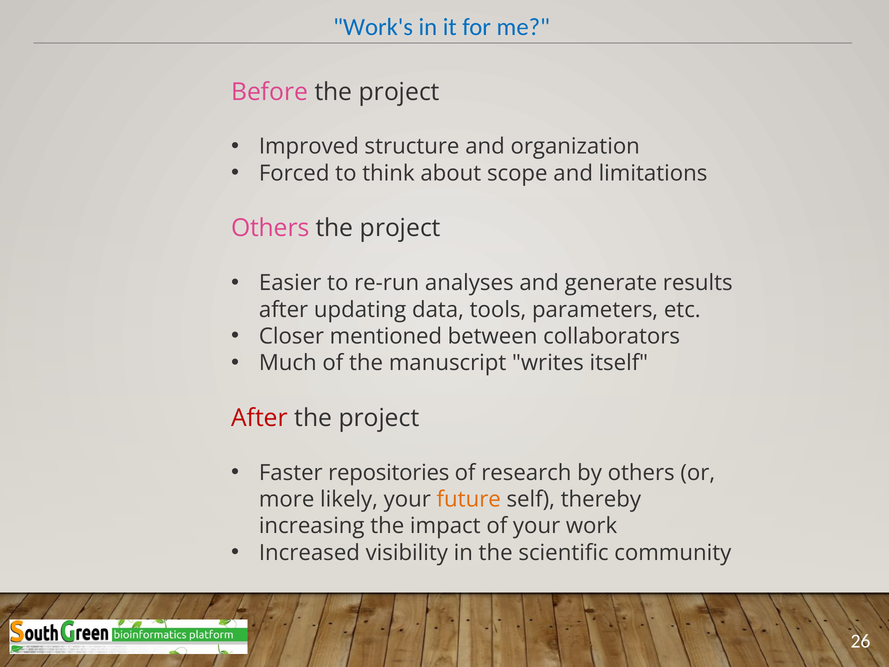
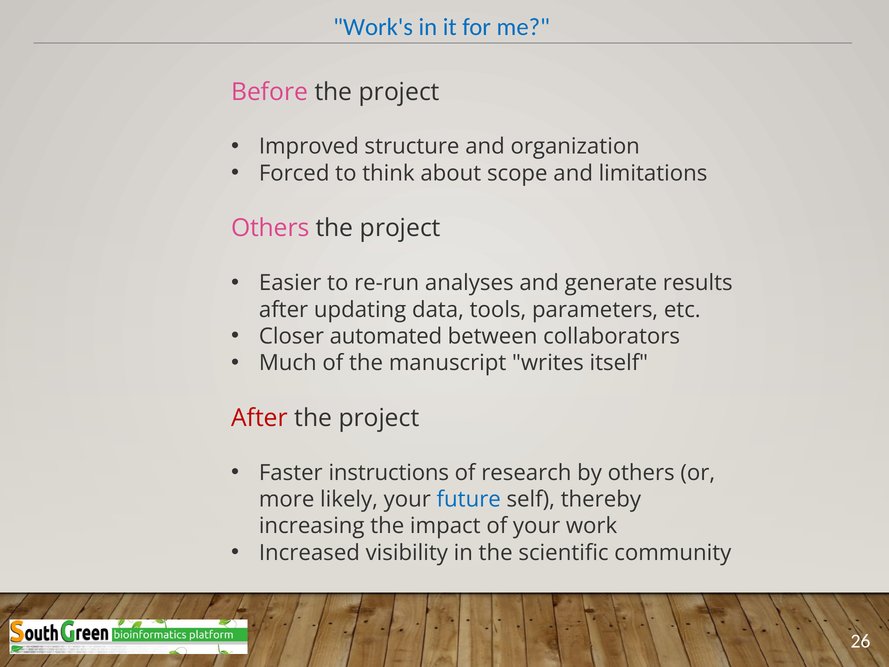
mentioned: mentioned -> automated (386, 336)
repositories: repositories -> instructions (389, 473)
future colour: orange -> blue (469, 499)
